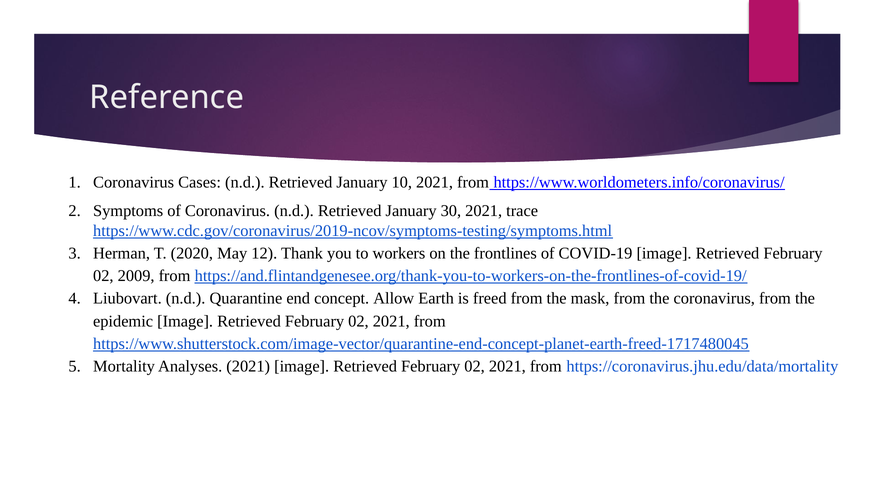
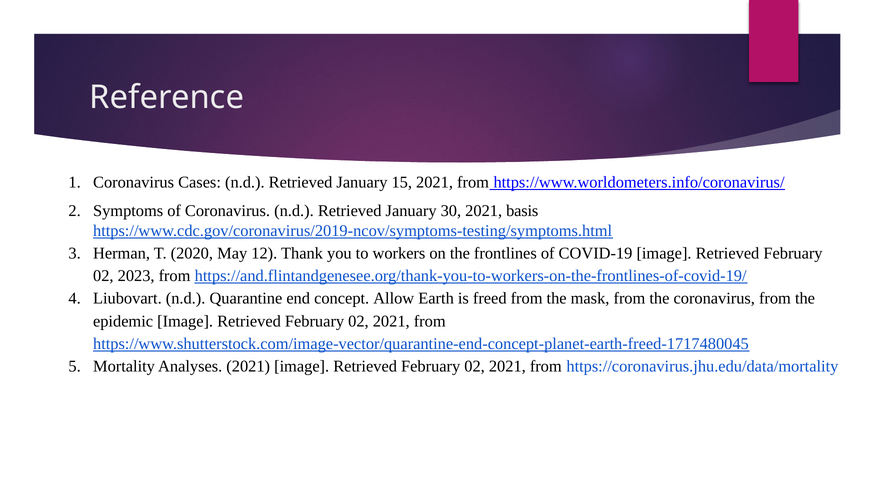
10: 10 -> 15 (402, 182)
trace: trace -> basis (522, 211)
2009: 2009 -> 2023 (136, 276)
